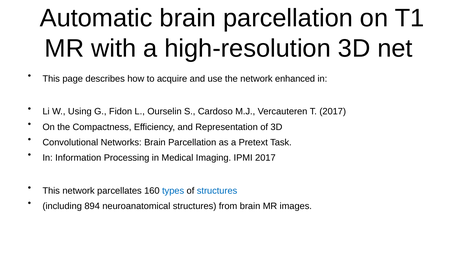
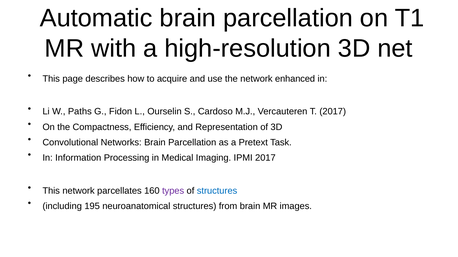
Using: Using -> Paths (80, 112)
types colour: blue -> purple (173, 191)
894: 894 -> 195 (92, 207)
